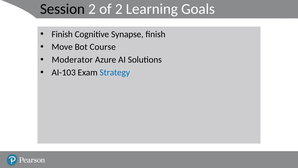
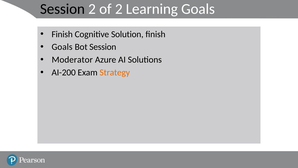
Synapse: Synapse -> Solution (127, 34)
Move: Move -> Goals (62, 47)
Bot Course: Course -> Session (103, 47)
AI-103: AI-103 -> AI-200 (64, 72)
Strategy colour: blue -> orange (115, 72)
